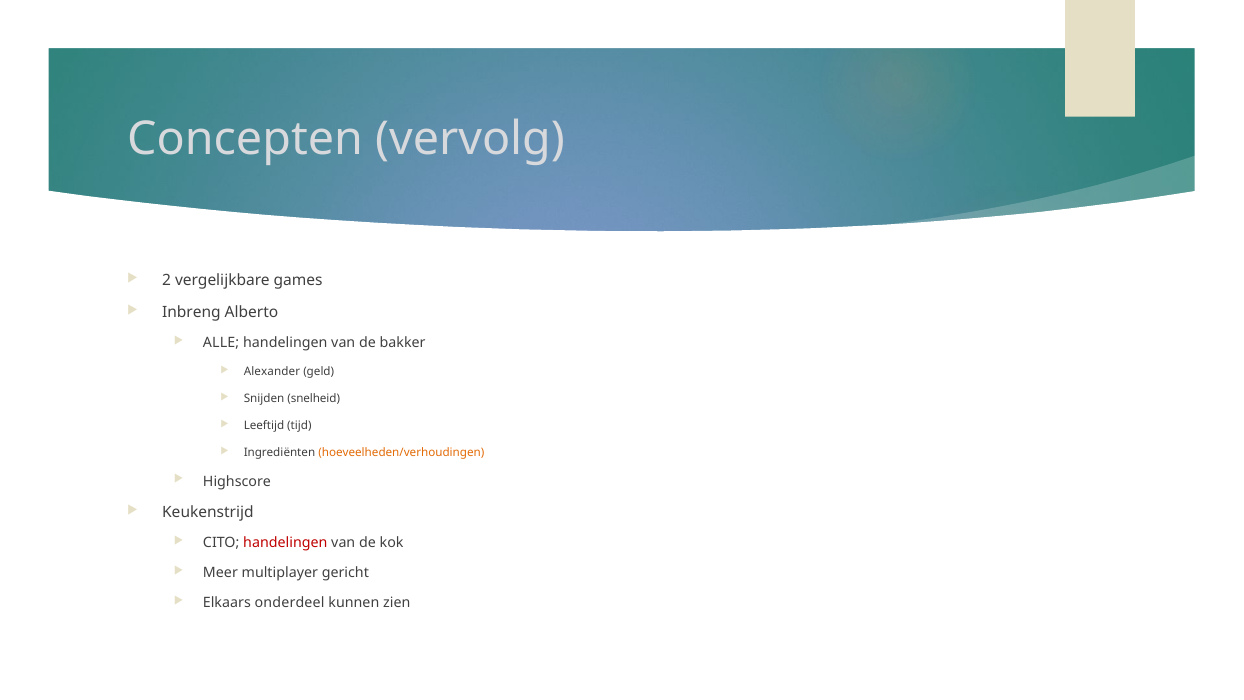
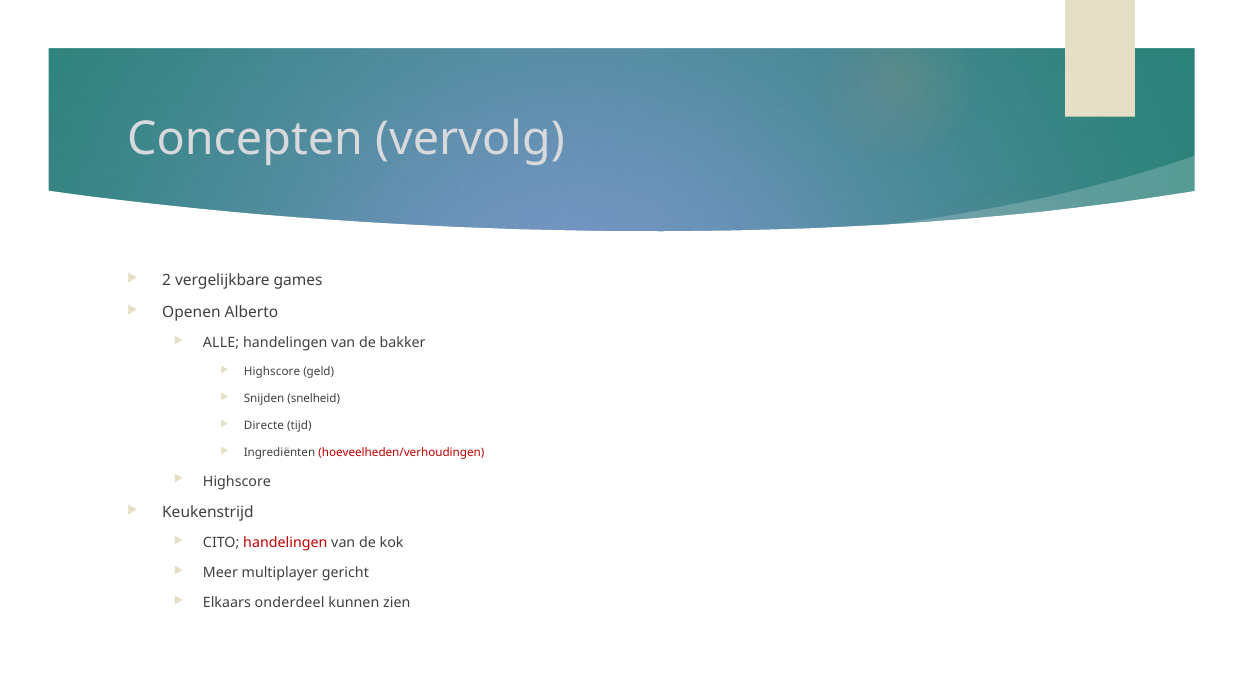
Inbreng: Inbreng -> Openen (191, 312)
Alexander: Alexander -> Highscore (272, 371)
Leeftijd: Leeftijd -> Directe (264, 425)
hoeveelheden/verhoudingen colour: orange -> red (401, 452)
